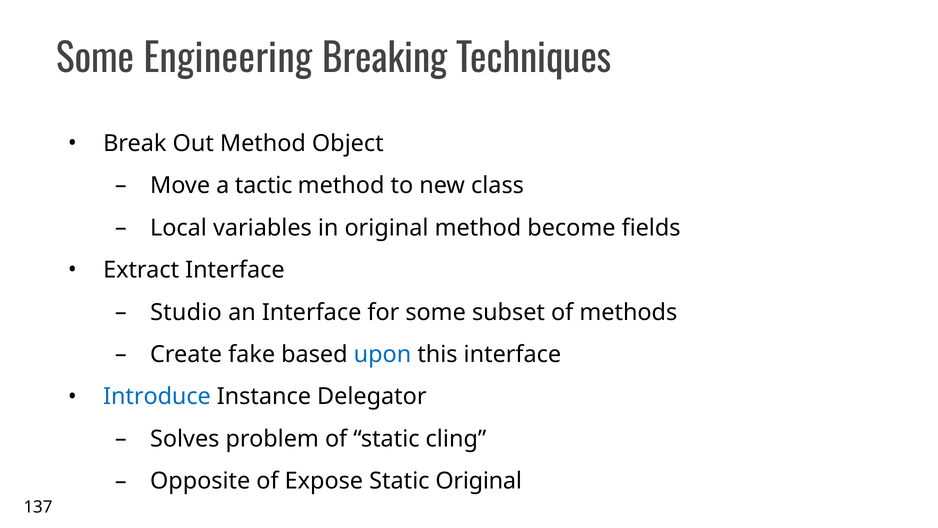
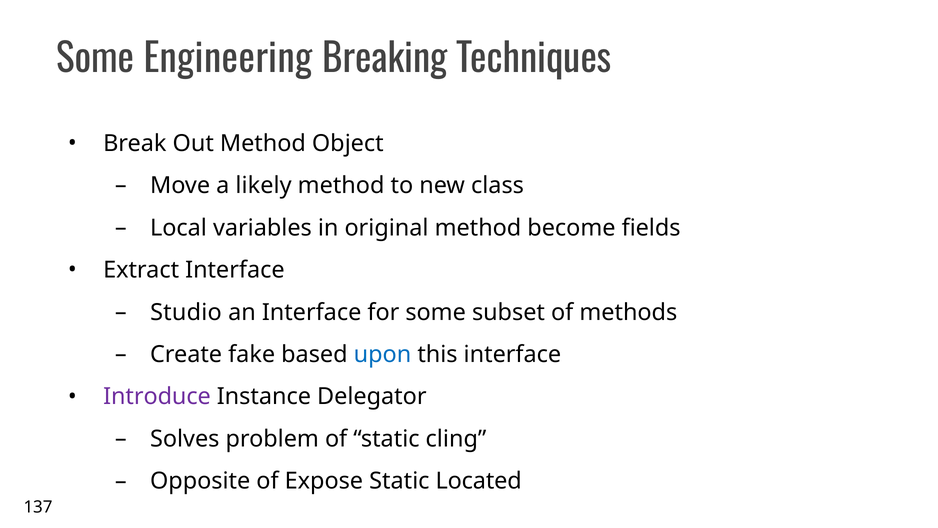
tactic: tactic -> likely (264, 185)
Introduce colour: blue -> purple (157, 396)
Static Original: Original -> Located (479, 481)
